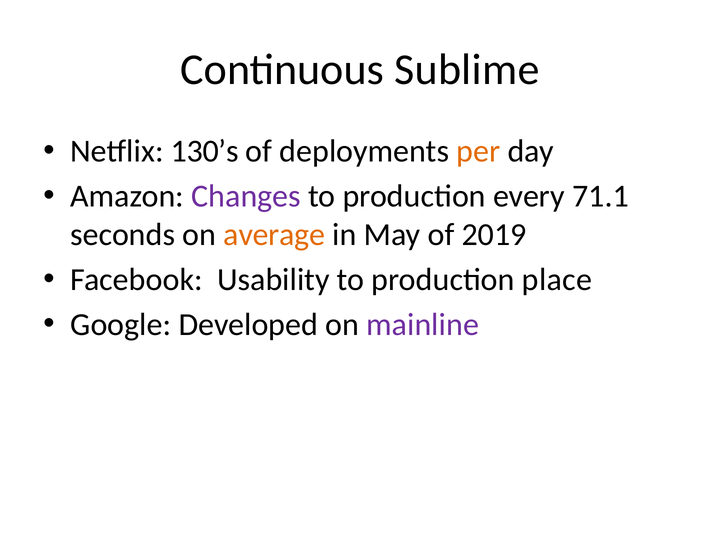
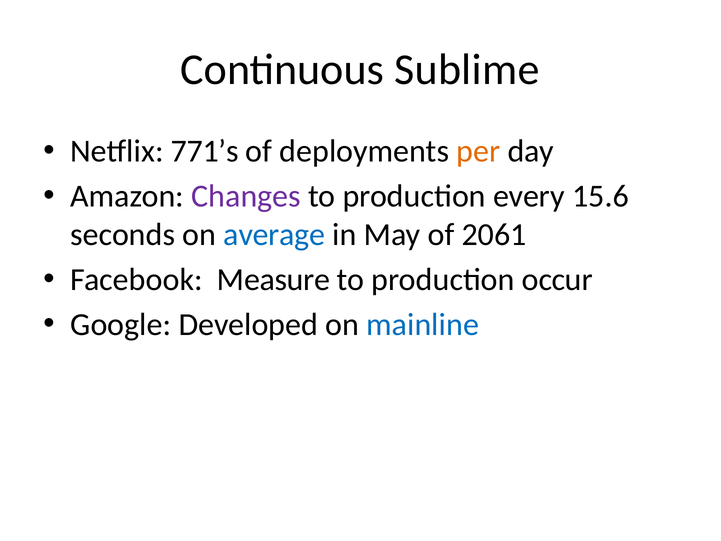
130’s: 130’s -> 771’s (205, 151)
71.1: 71.1 -> 15.6 (600, 196)
average colour: orange -> blue (274, 235)
2019: 2019 -> 2061 (494, 235)
Usability: Usability -> Measure (274, 279)
place: place -> occur (557, 279)
mainline colour: purple -> blue (423, 324)
